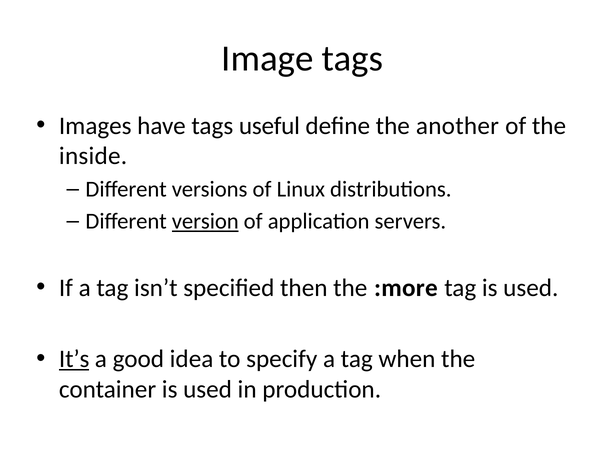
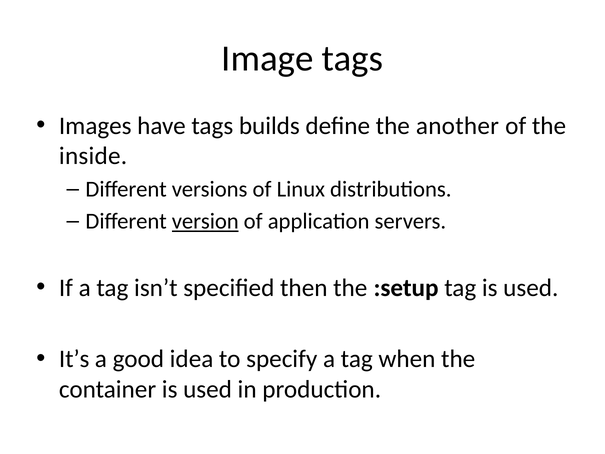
useful: useful -> builds (269, 126)
:more: :more -> :setup (406, 288)
It’s underline: present -> none (74, 359)
